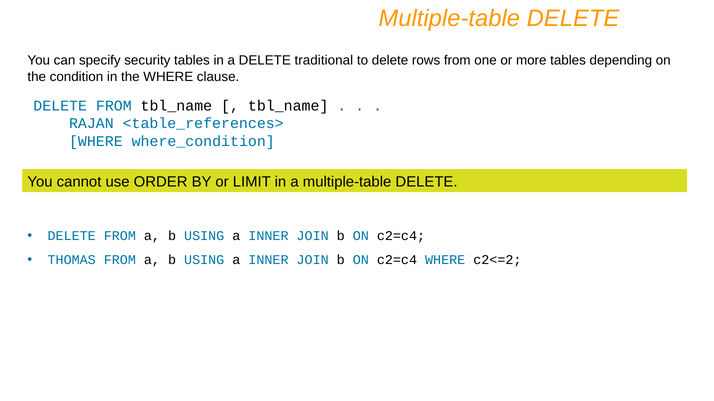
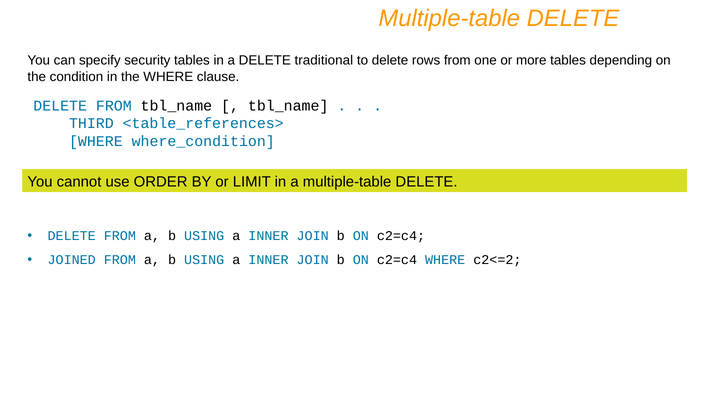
RAJAN: RAJAN -> THIRD (91, 124)
THOMAS: THOMAS -> JOINED (72, 260)
